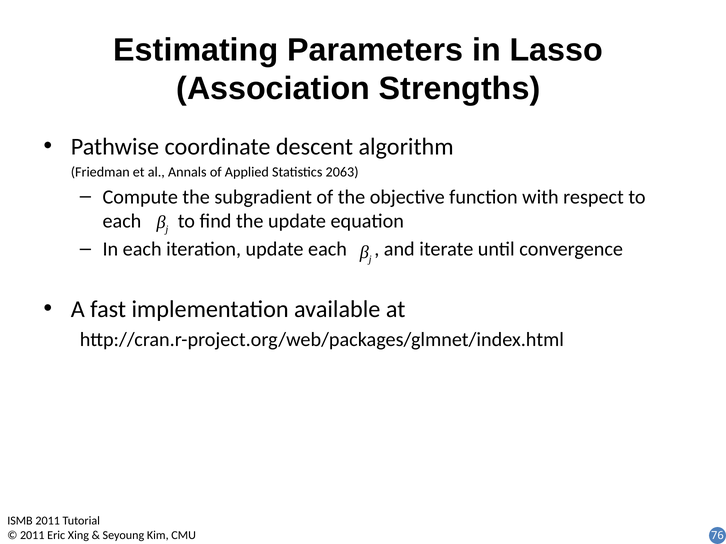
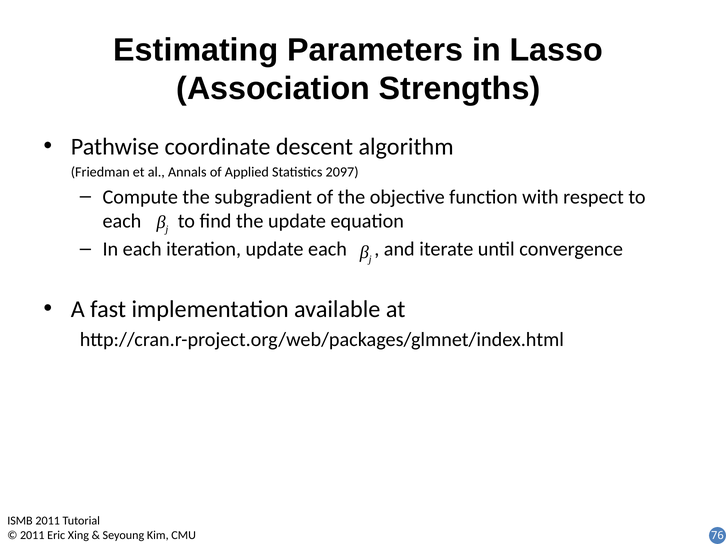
2063: 2063 -> 2097 (342, 172)
